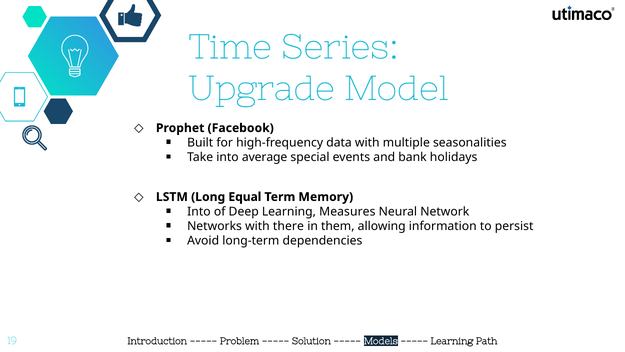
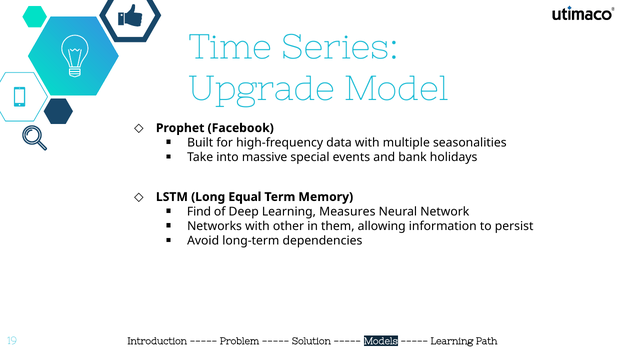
average: average -> massive (265, 157)
Into: Into -> Find (199, 211)
there: there -> other (288, 226)
